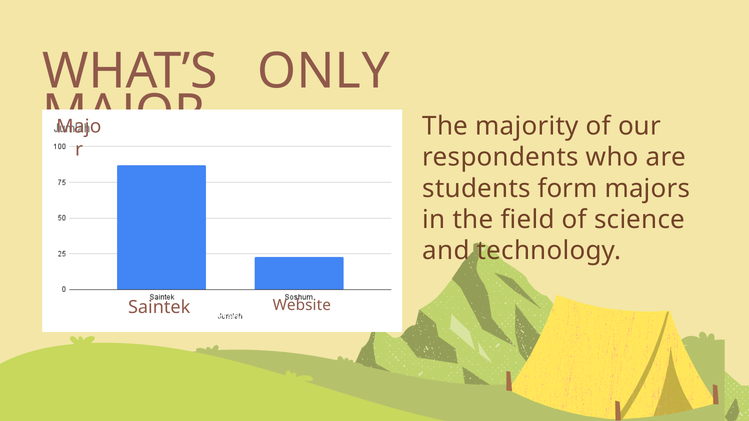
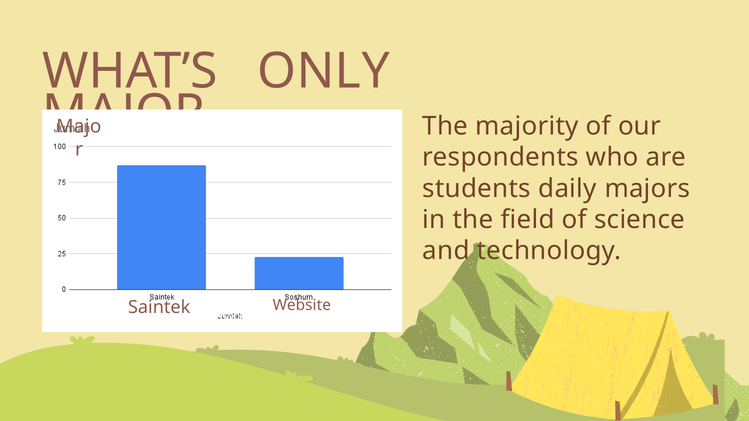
form: form -> daily (567, 189)
Science: Science -> Chosen (231, 318)
